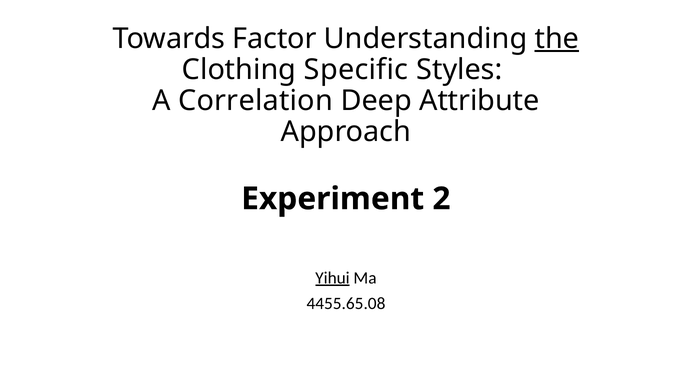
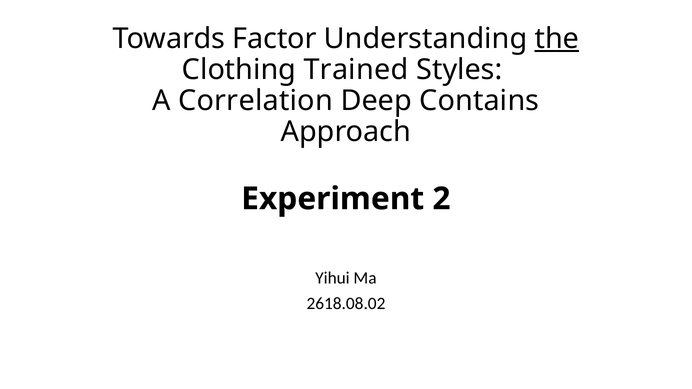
Specific: Specific -> Trained (356, 70)
Attribute: Attribute -> Contains (479, 101)
Yihui underline: present -> none (332, 278)
4455.65.08: 4455.65.08 -> 2618.08.02 (346, 304)
